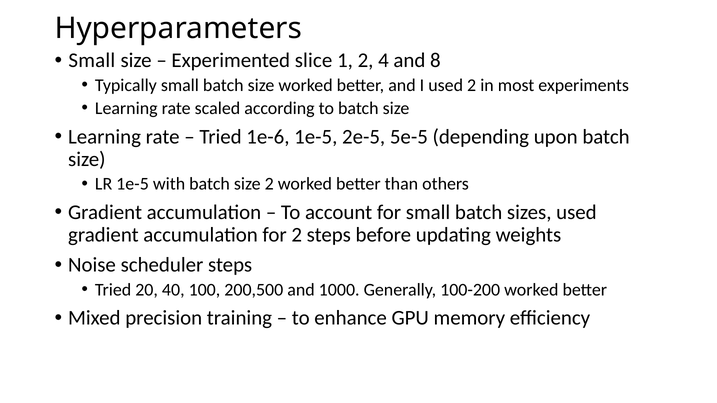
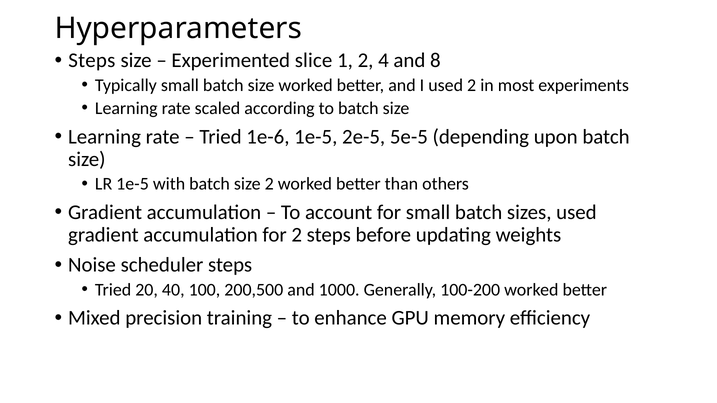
Small: Small -> Steps (92, 61)
